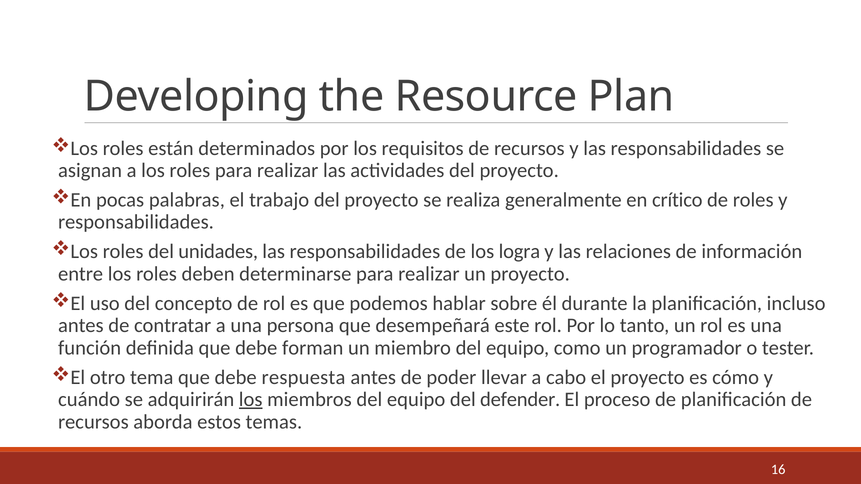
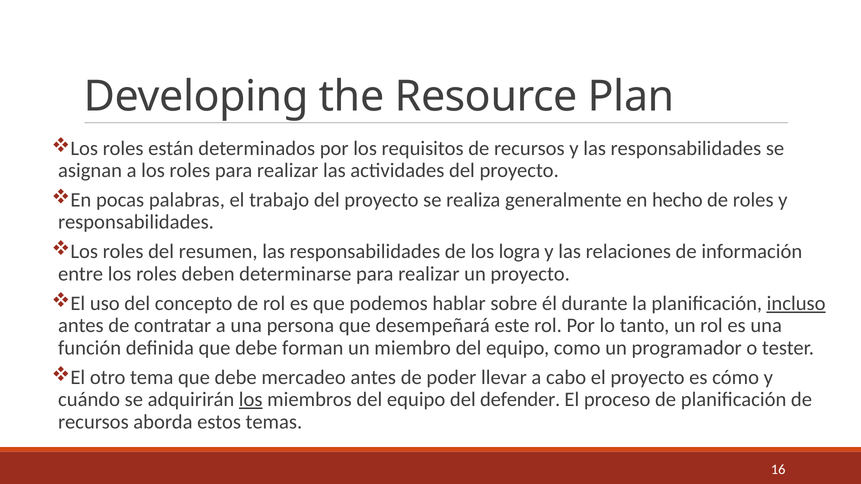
crítico: crítico -> hecho (677, 200)
unidades: unidades -> resumen (218, 252)
incluso underline: none -> present (796, 303)
respuesta: respuesta -> mercadeo (304, 377)
